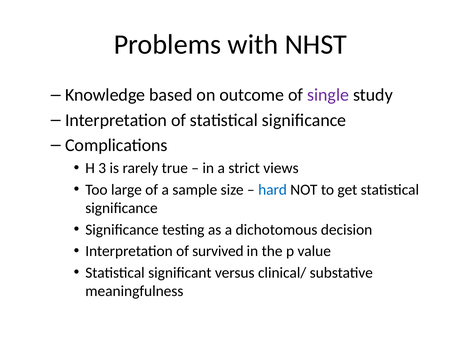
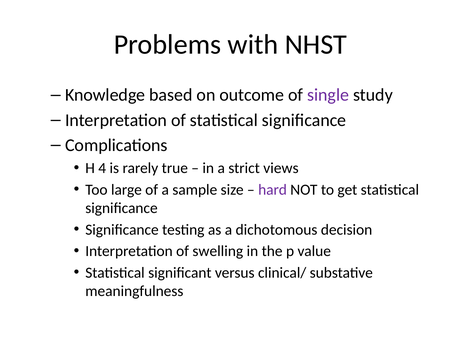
3: 3 -> 4 (102, 168)
hard colour: blue -> purple (273, 190)
survived: survived -> swelling (218, 251)
